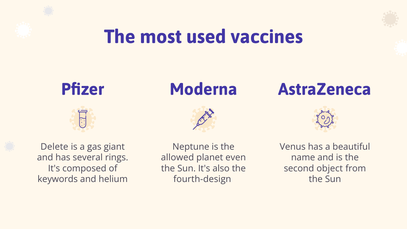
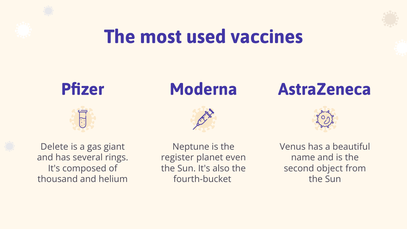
allowed: allowed -> register (177, 158)
keywords: keywords -> thousand (58, 179)
fourth-design: fourth-design -> fourth-bucket (202, 179)
